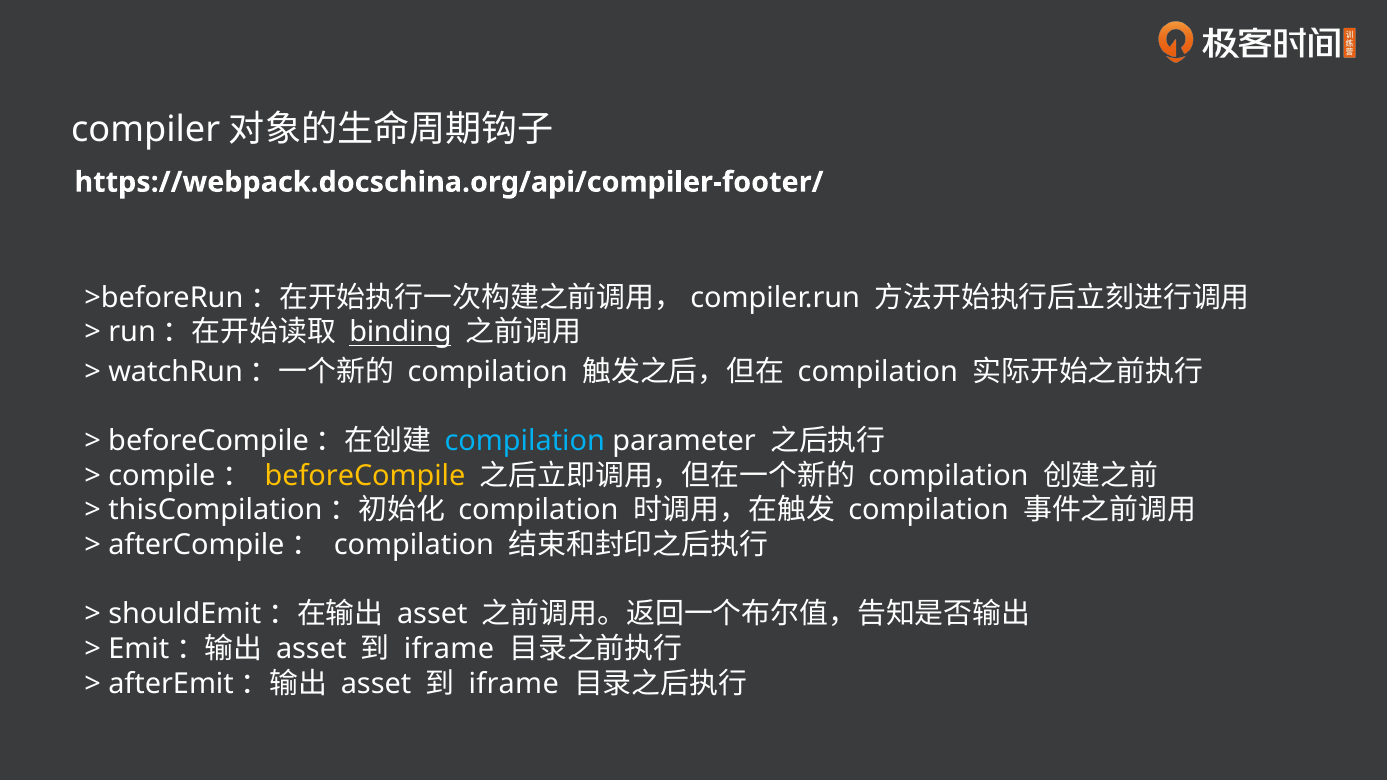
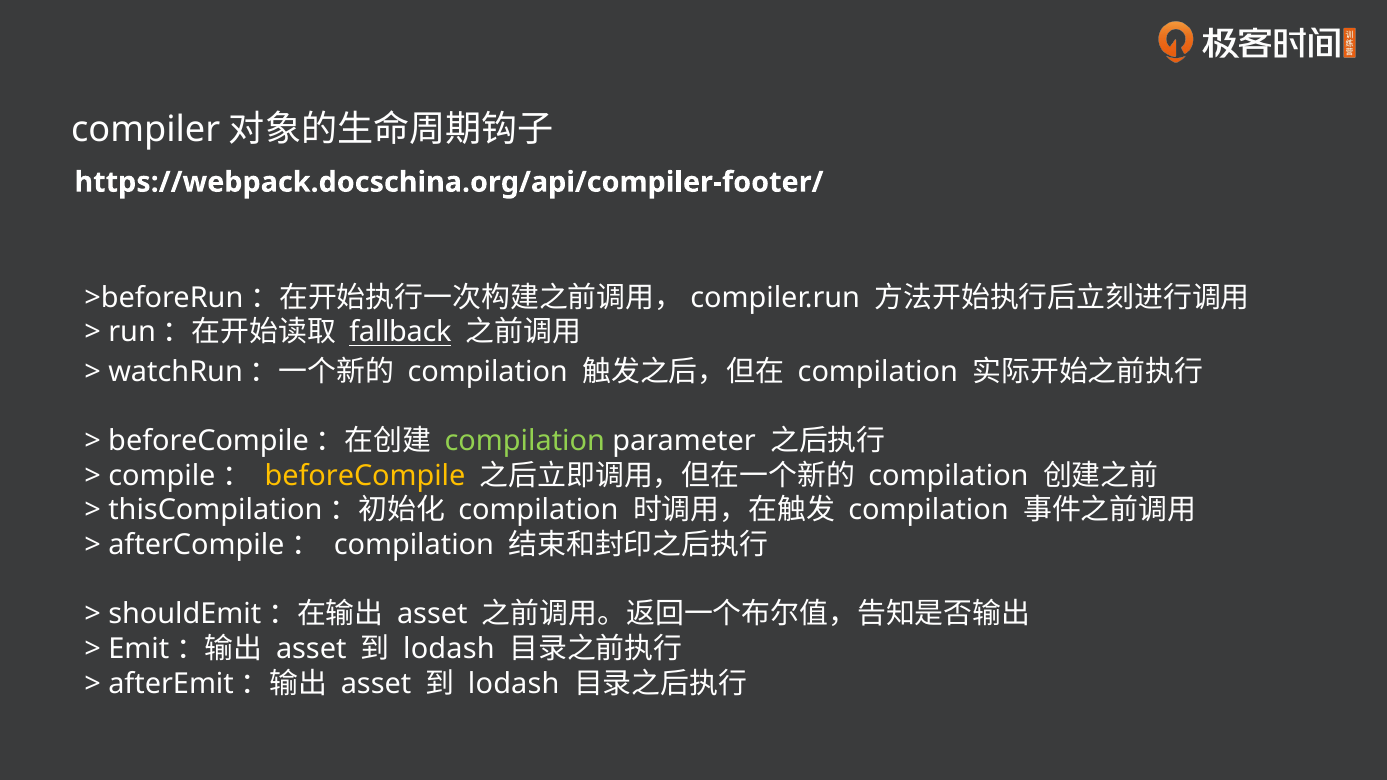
binding: binding -> fallback (400, 332)
compilation colour: light blue -> light green (525, 441)
iframe: iframe -> lodash (449, 649)
iframe: iframe -> lodash (514, 684)
